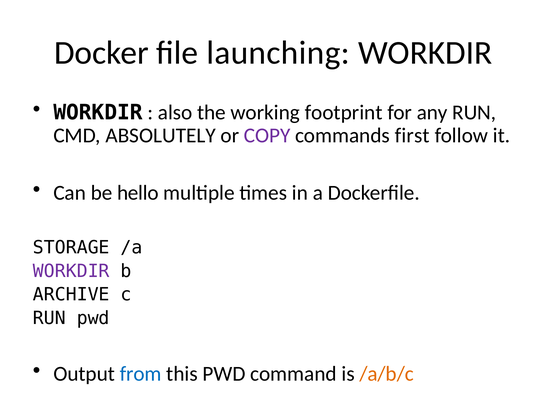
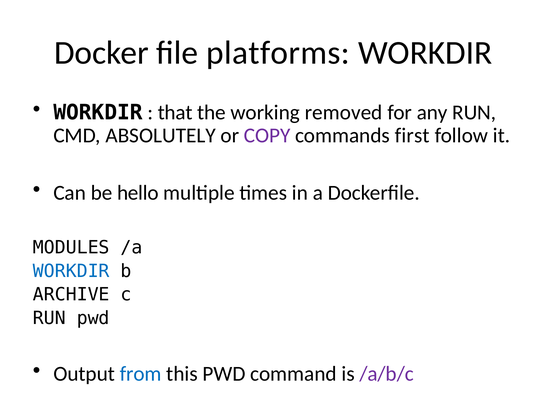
launching: launching -> platforms (278, 53)
also: also -> that (175, 113)
footprint: footprint -> removed (344, 113)
STORAGE: STORAGE -> MODULES (71, 248)
WORKDIR colour: purple -> blue (71, 271)
/a/b/c colour: orange -> purple (387, 374)
